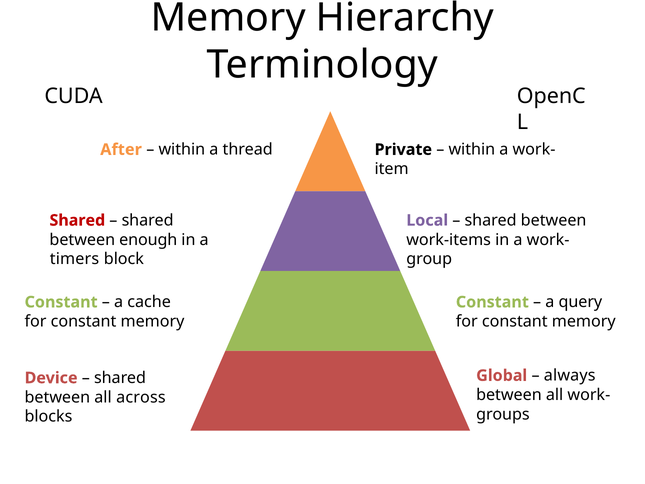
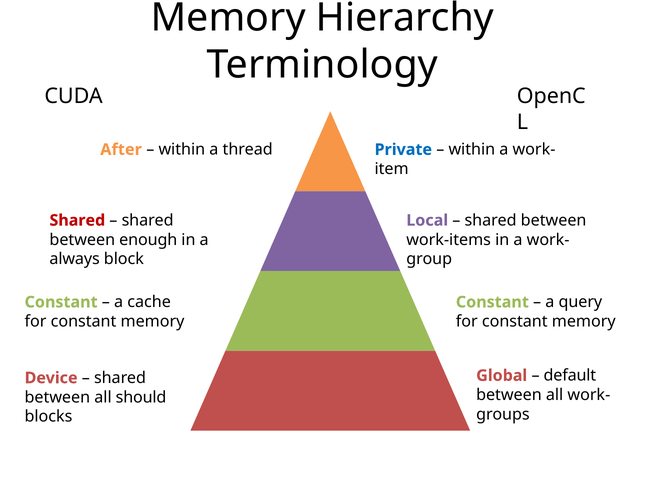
Private colour: black -> blue (403, 149)
timers: timers -> always (75, 259)
always: always -> default (570, 375)
across: across -> should (141, 397)
